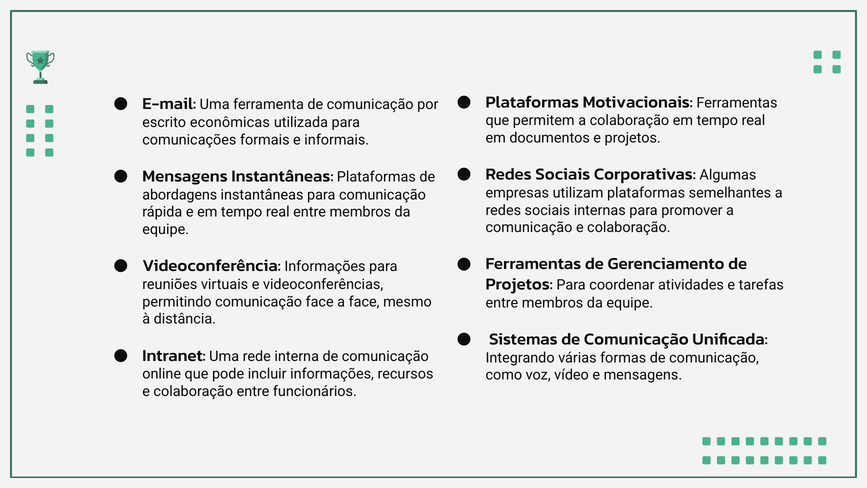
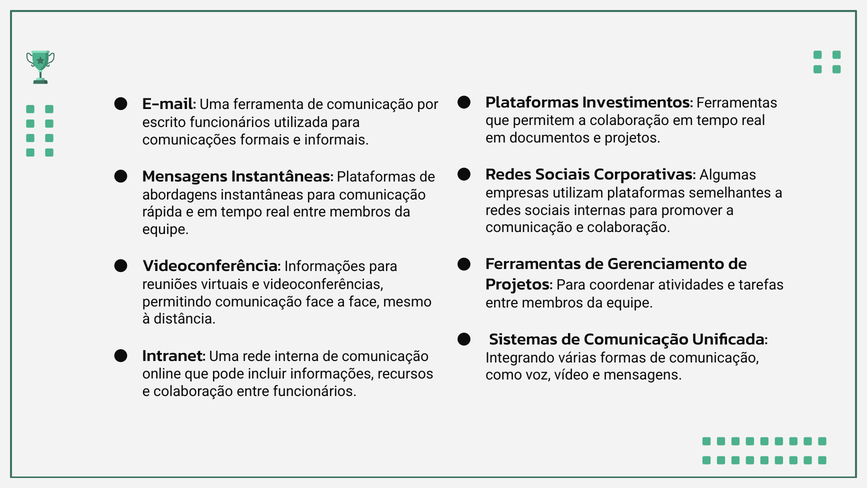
Motivacionais: Motivacionais -> Investimentos (638, 102)
escrito econômicas: econômicas -> funcionários (230, 122)
